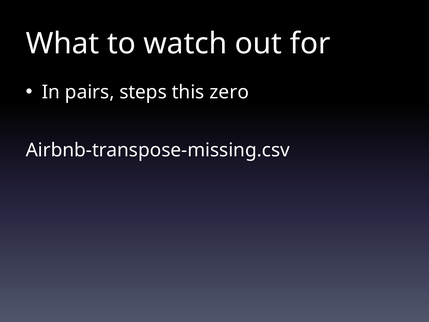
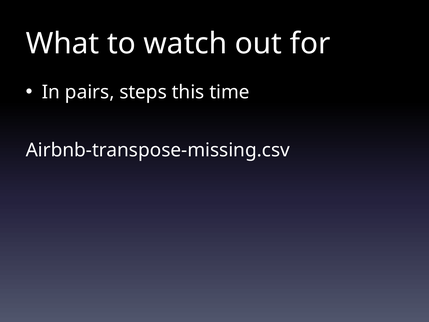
zero: zero -> time (229, 92)
